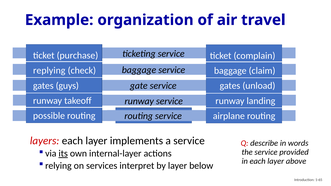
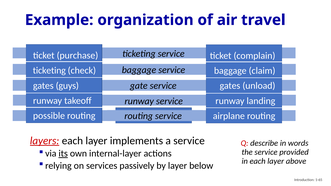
replying: replying -> ticketing (49, 71)
layers underline: none -> present (45, 141)
interpret: interpret -> passively (137, 166)
